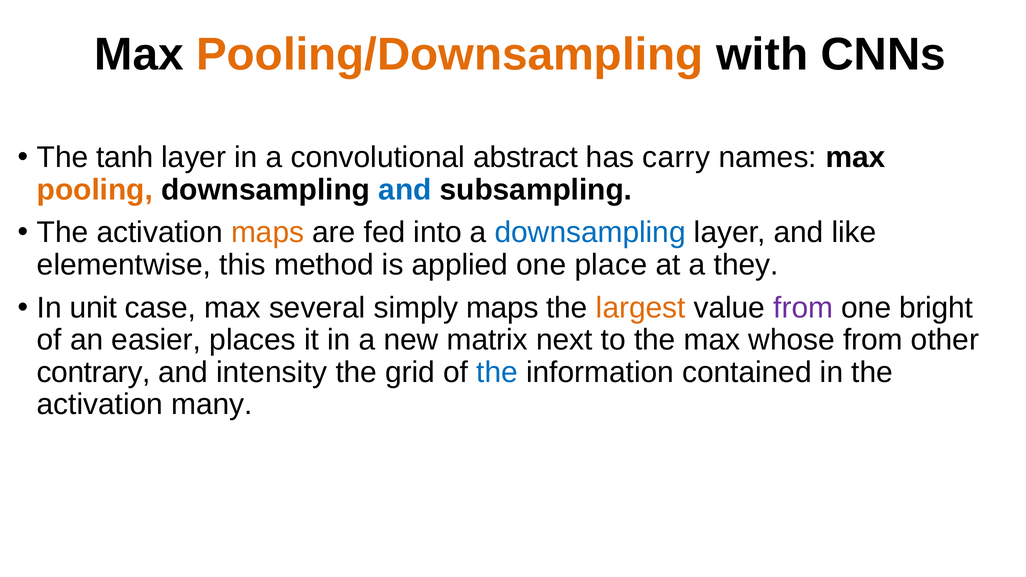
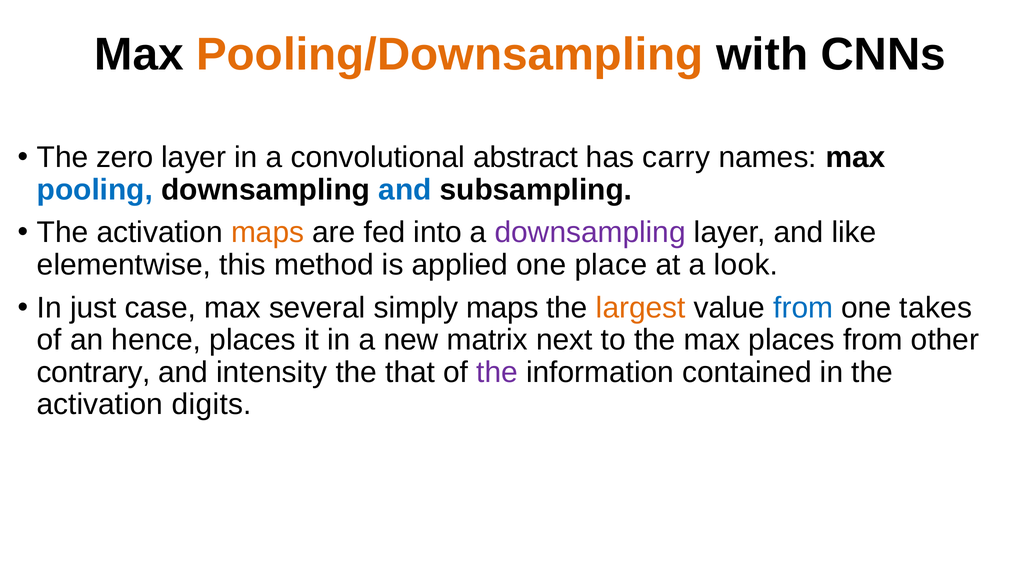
tanh: tanh -> zero (125, 157)
pooling colour: orange -> blue (95, 190)
downsampling colour: blue -> purple (590, 233)
they: they -> look (746, 265)
unit: unit -> just (93, 308)
from colour: purple -> blue (803, 308)
bright: bright -> takes (936, 308)
easier: easier -> hence (156, 340)
max whose: whose -> places (792, 340)
grid: grid -> that (410, 372)
the colour: blue -> purple (497, 372)
many: many -> digits (212, 405)
